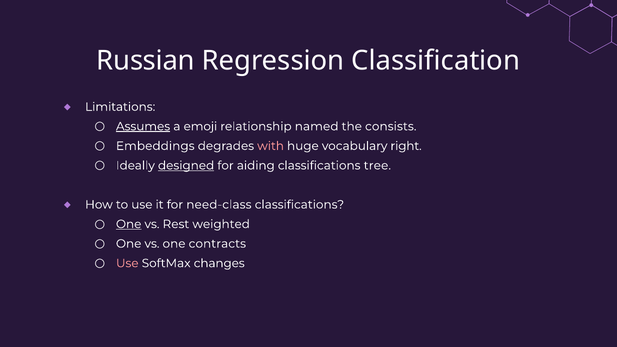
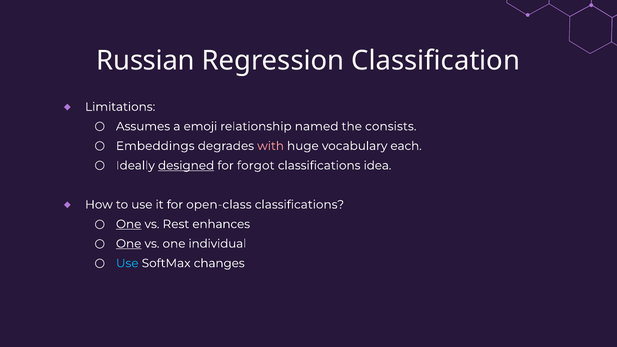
Assumes underline: present -> none (143, 126)
right: right -> each (406, 146)
aiding: aiding -> forgot (256, 166)
tree: tree -> idea (377, 166)
need-class: need-class -> open-class (219, 205)
weighted: weighted -> enhances (221, 224)
One underline: none -> present (129, 244)
contracts: contracts -> individual (217, 244)
Use colour: pink -> light blue (127, 263)
